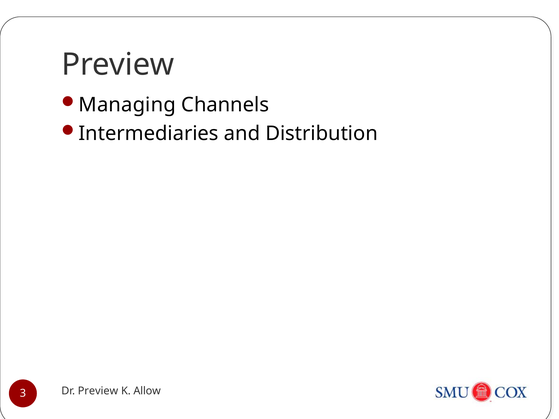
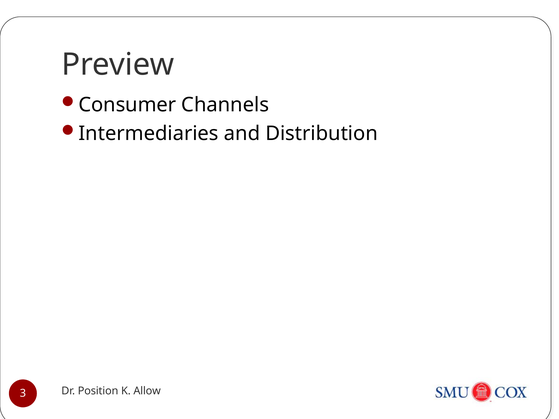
Managing: Managing -> Consumer (127, 105)
Dr Preview: Preview -> Position (98, 391)
